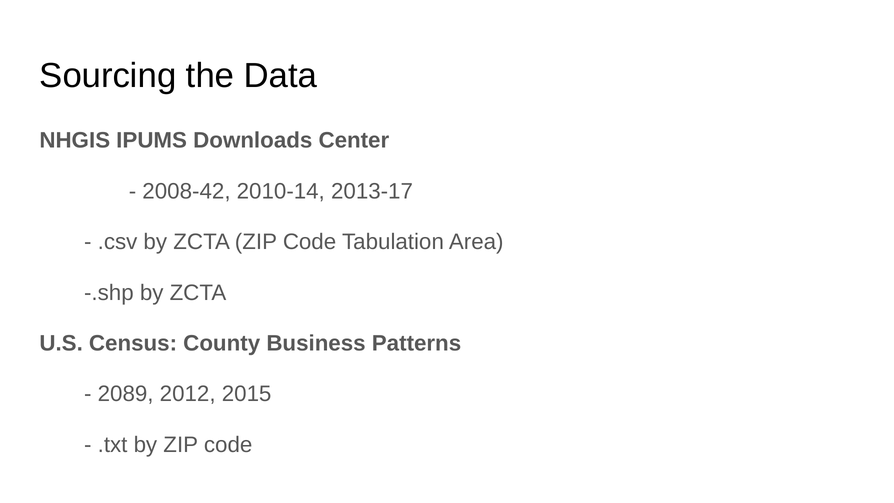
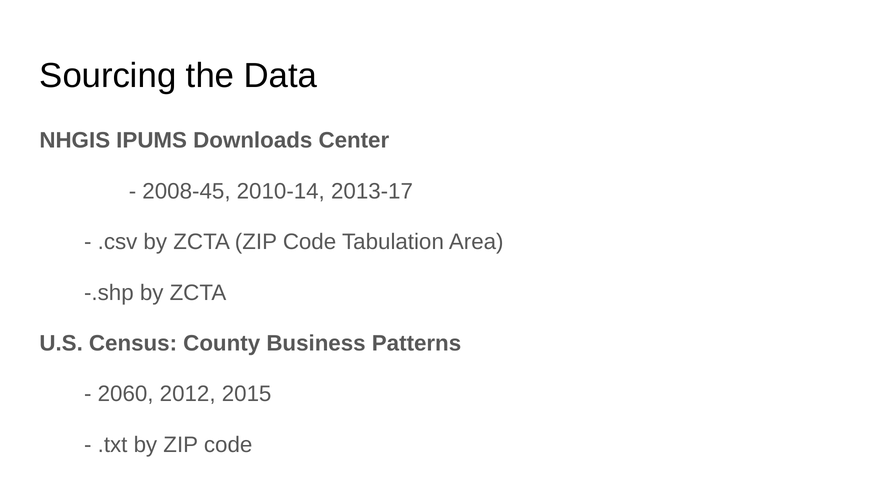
2008-42: 2008-42 -> 2008-45 (186, 191)
2089: 2089 -> 2060 (126, 394)
